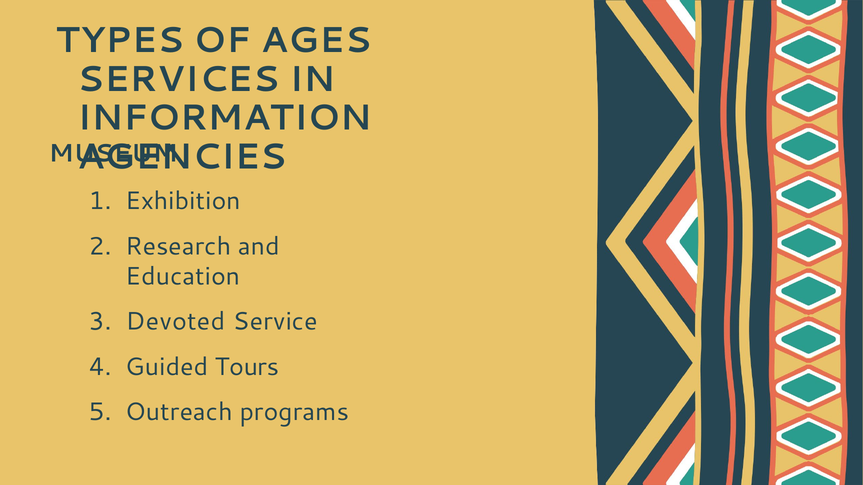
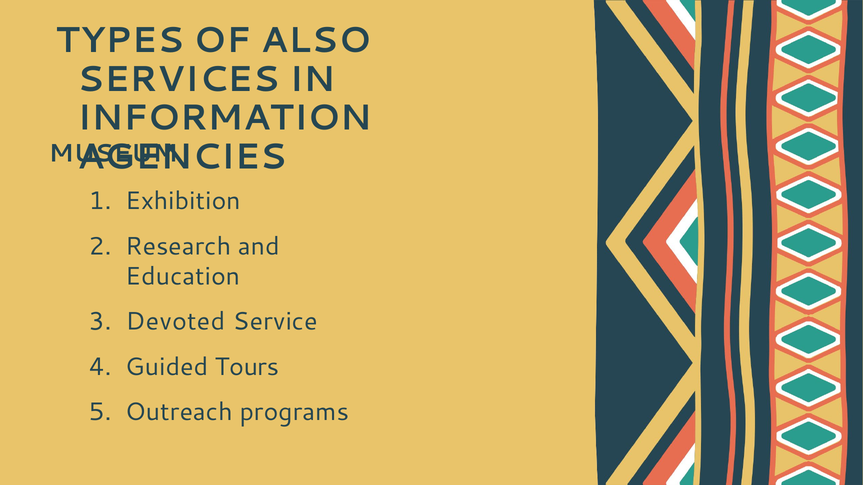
AGES: AGES -> ALSO (316, 40)
